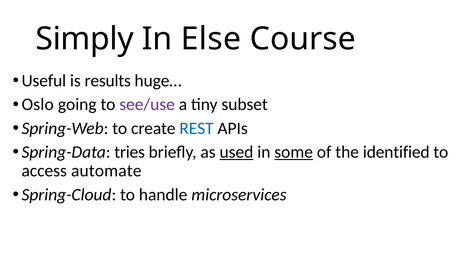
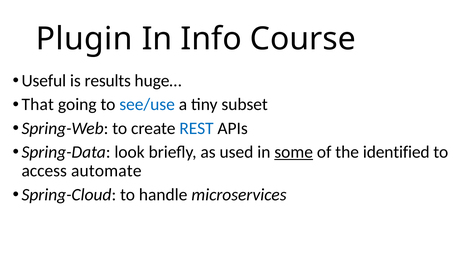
Simply: Simply -> Plugin (84, 39)
Else: Else -> Info (211, 39)
Oslo: Oslo -> That (38, 104)
see/use colour: purple -> blue (147, 104)
tries: tries -> look (130, 152)
used underline: present -> none (236, 152)
